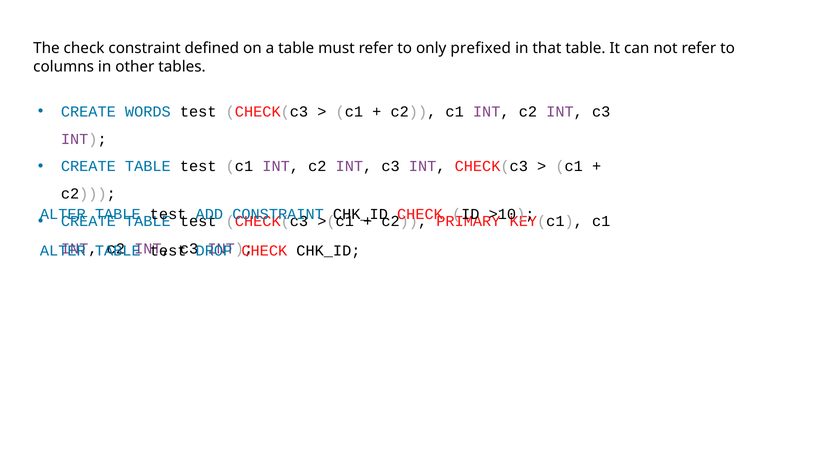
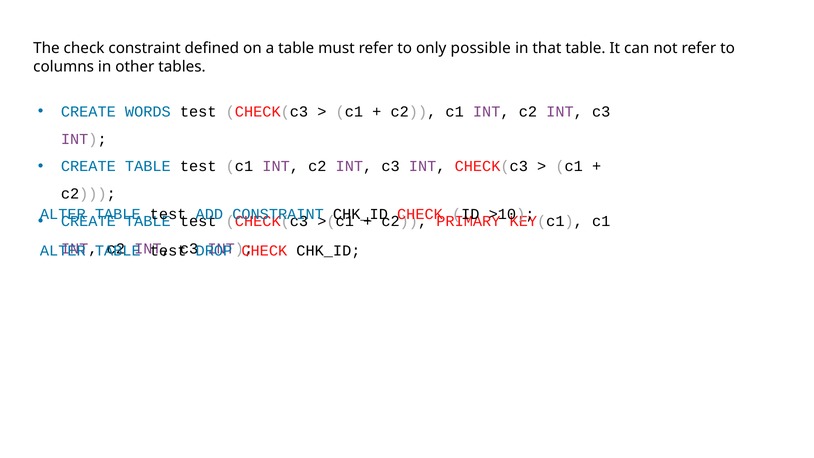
prefixed: prefixed -> possible (481, 48)
